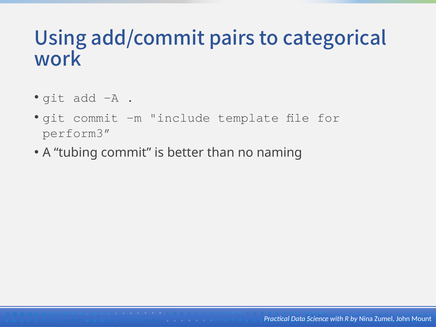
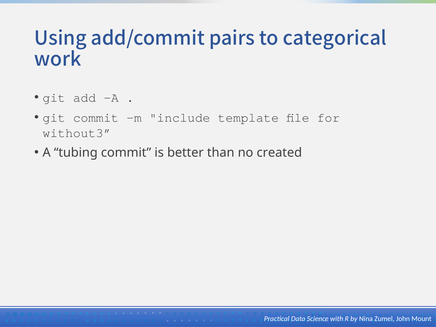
perform3: perform3 -> without3 (77, 133)
naming: naming -> created (279, 153)
